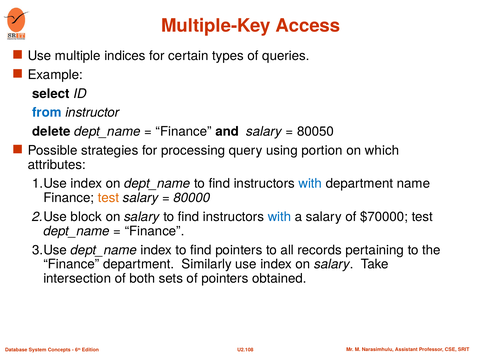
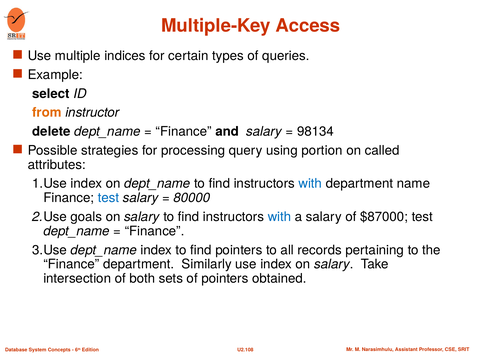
from colour: blue -> orange (47, 113)
80050: 80050 -> 98134 (315, 132)
which: which -> called (382, 151)
test colour: orange -> blue (108, 198)
block: block -> goals (86, 217)
$70000: $70000 -> $87000 (384, 217)
